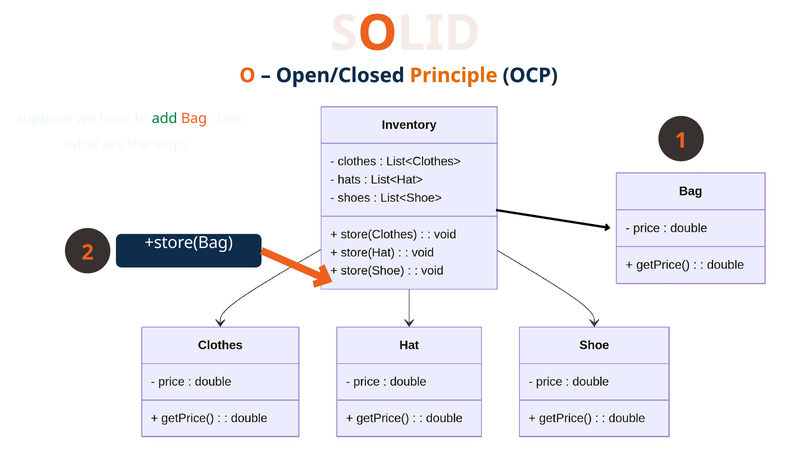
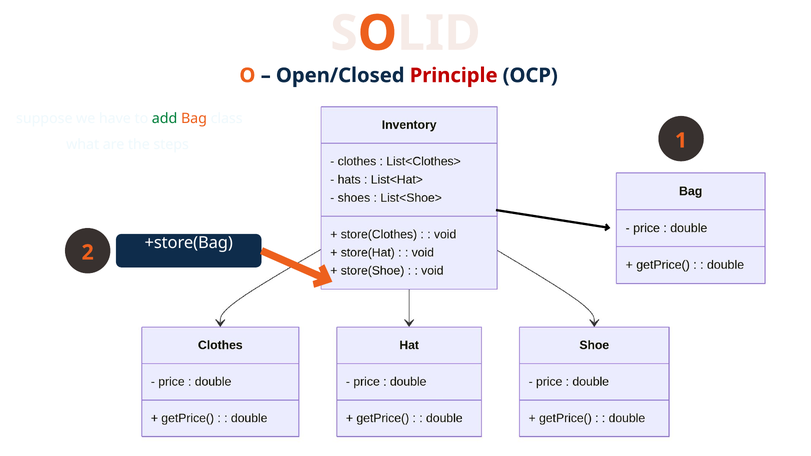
Principle colour: orange -> red (454, 76)
